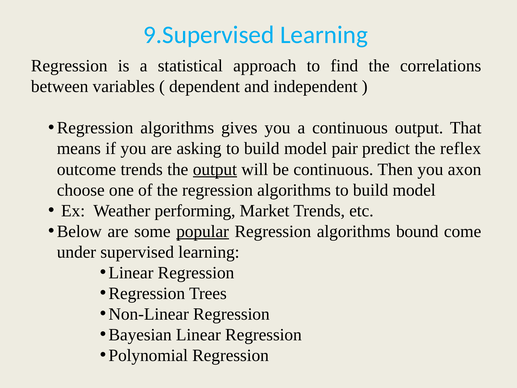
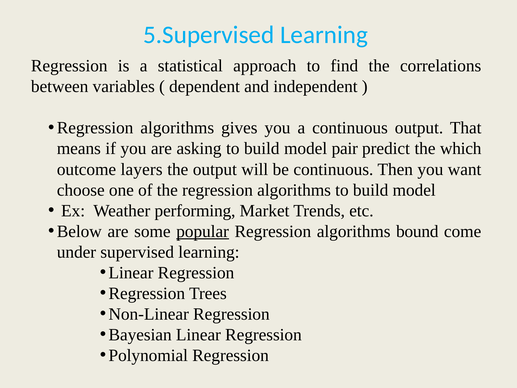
9.Supervised: 9.Supervised -> 5.Supervised (209, 35)
reflex: reflex -> which (461, 149)
outcome trends: trends -> layers (142, 169)
output underline: present -> none (215, 169)
axon: axon -> want (465, 169)
